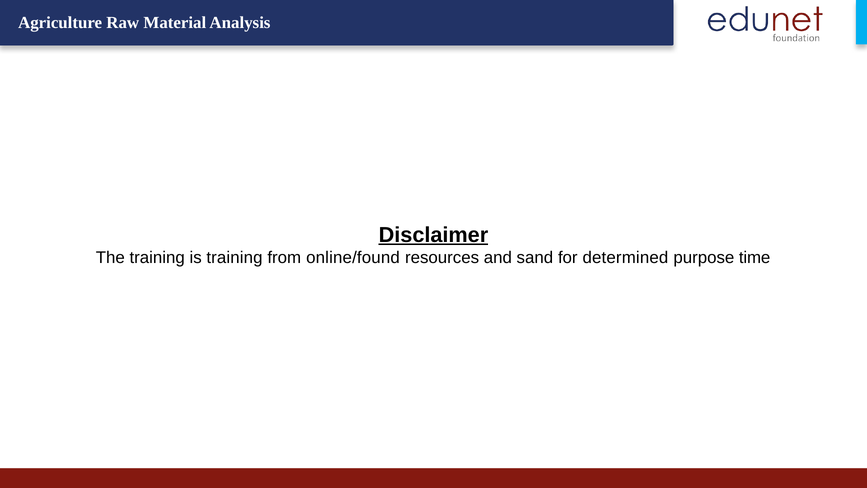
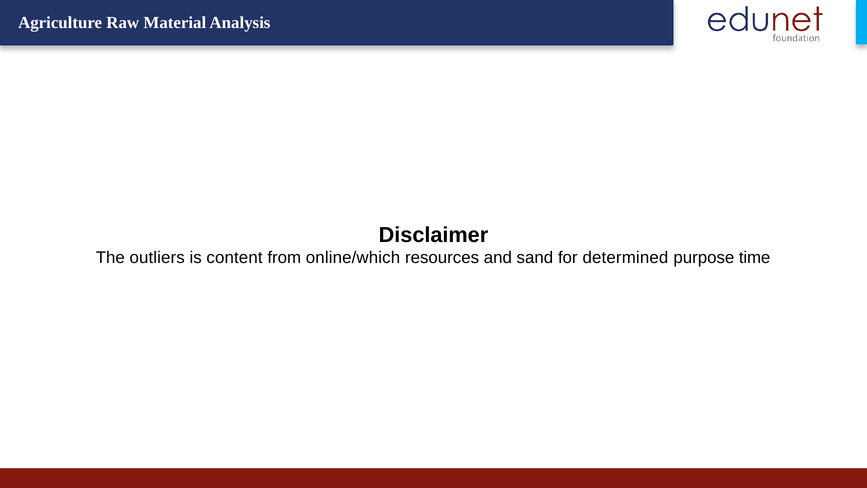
Disclaimer underline: present -> none (433, 235)
The training: training -> outliers (157, 258)
is training: training -> content (234, 258)
online/found: online/found -> online/which (353, 258)
